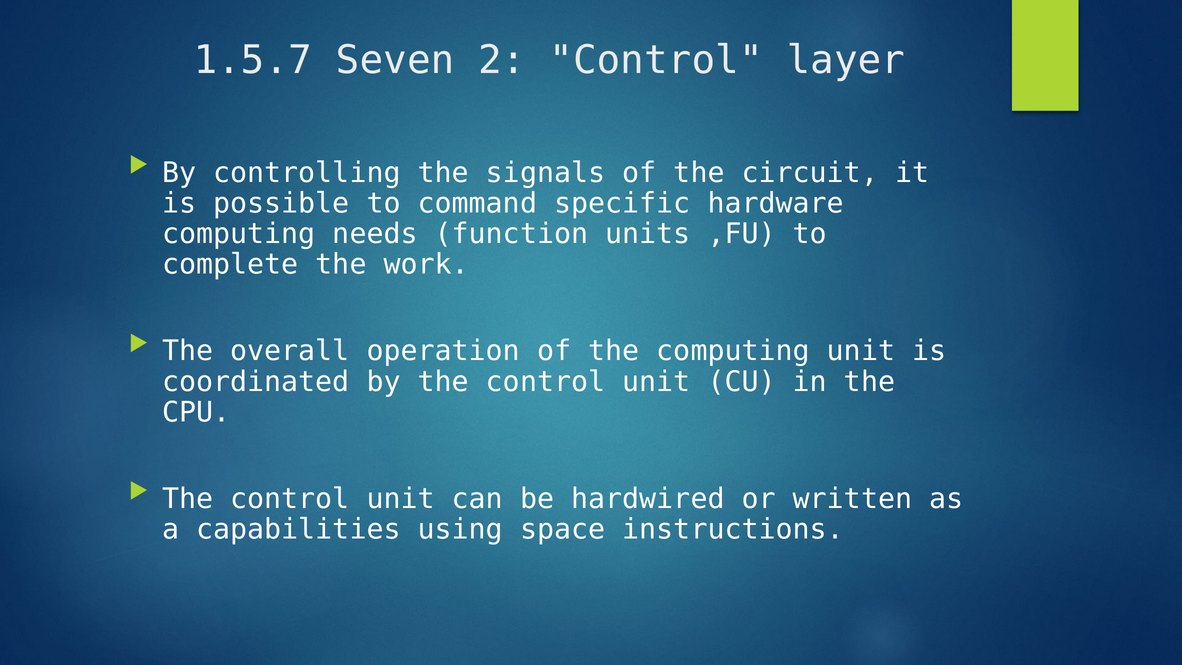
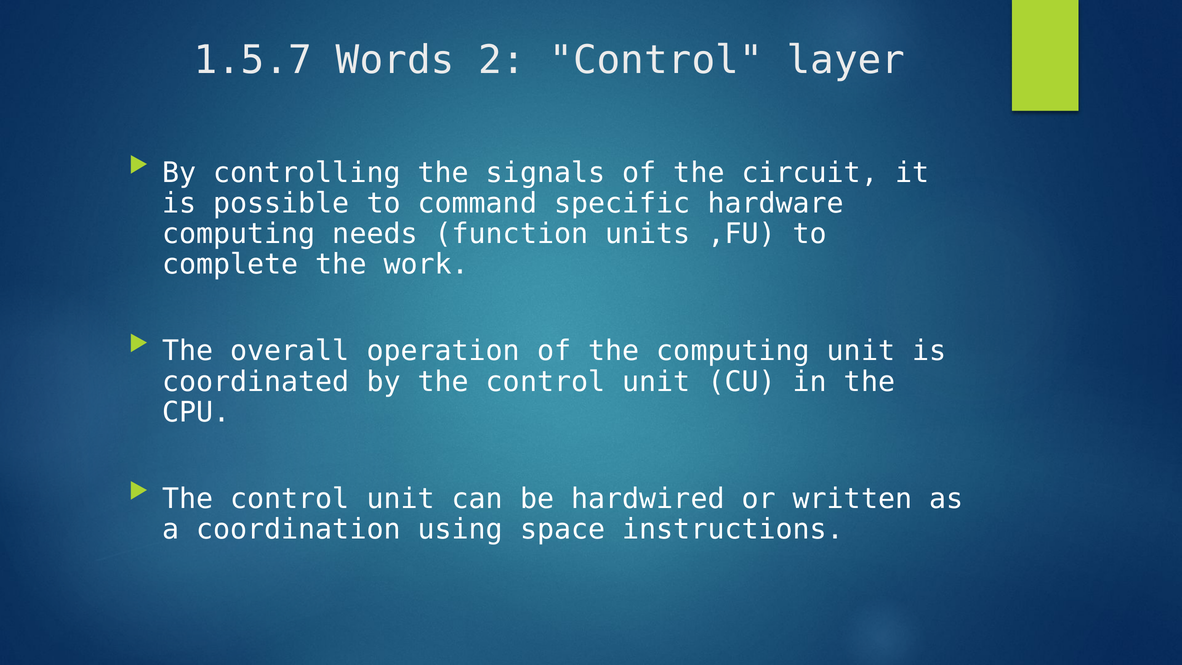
Seven: Seven -> Words (395, 60)
capabilities: capabilities -> coordination (298, 529)
